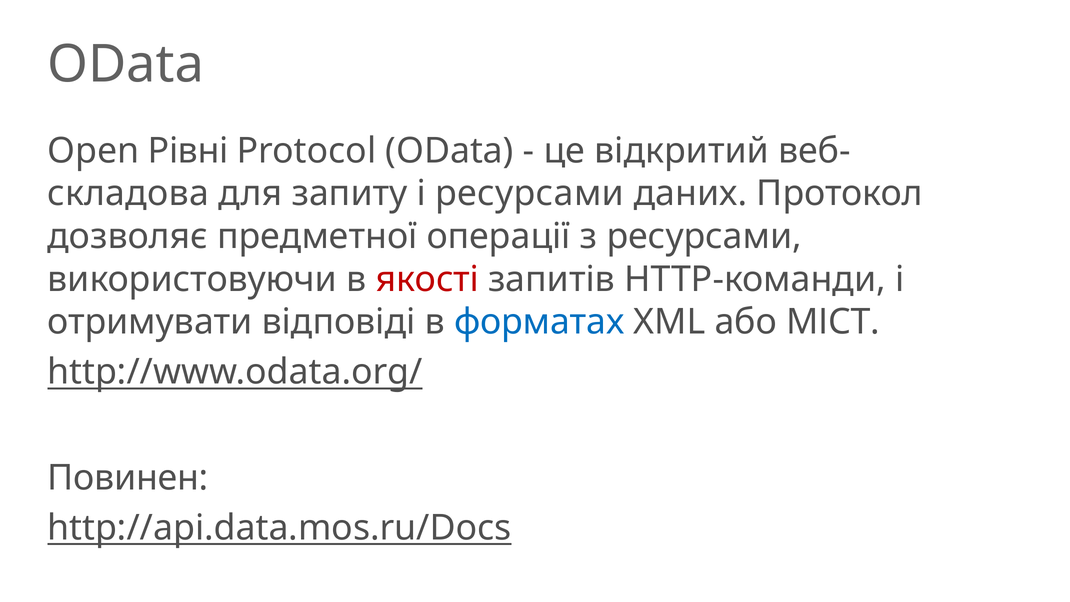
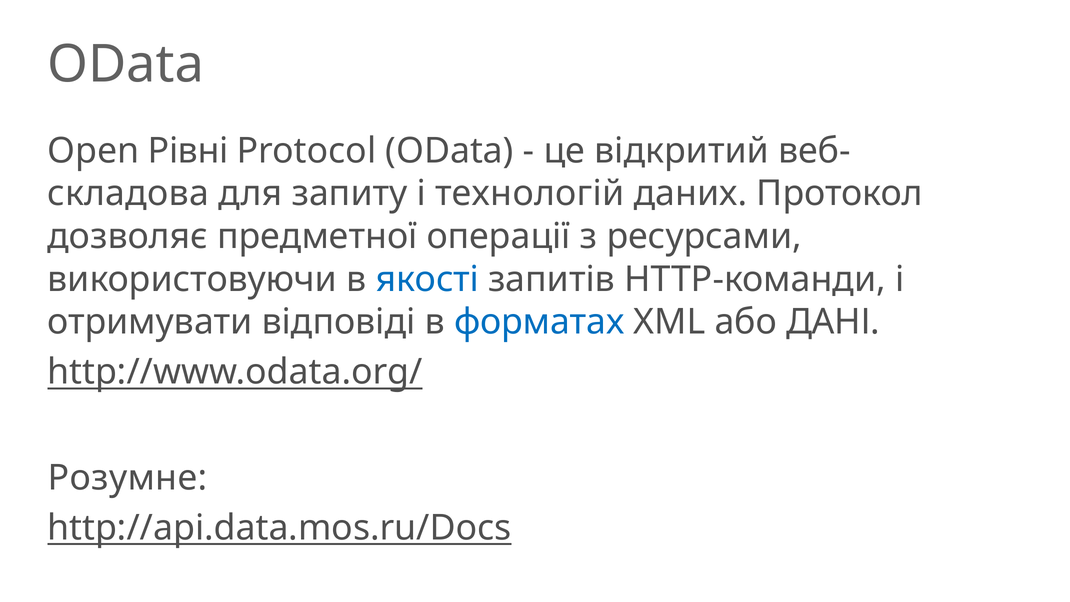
і ресурсами: ресурсами -> технологій (530, 194)
якості colour: red -> blue (427, 279)
МІСТ: МІСТ -> ДАНІ (833, 322)
Повинен: Повинен -> Розумне (128, 478)
